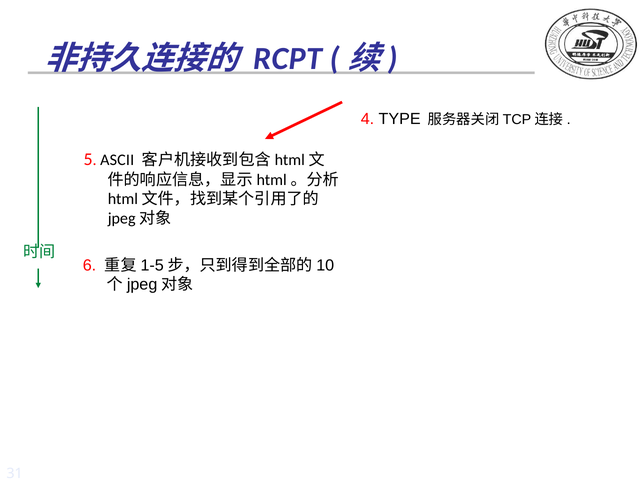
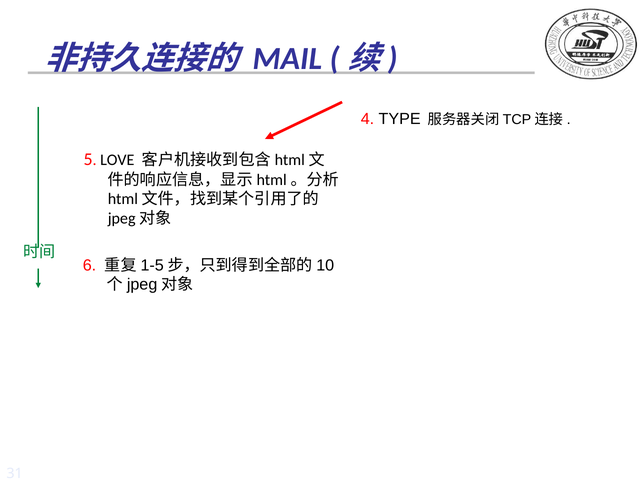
RCPT: RCPT -> MAIL (288, 59)
ASCII: ASCII -> LOVE (117, 160)
